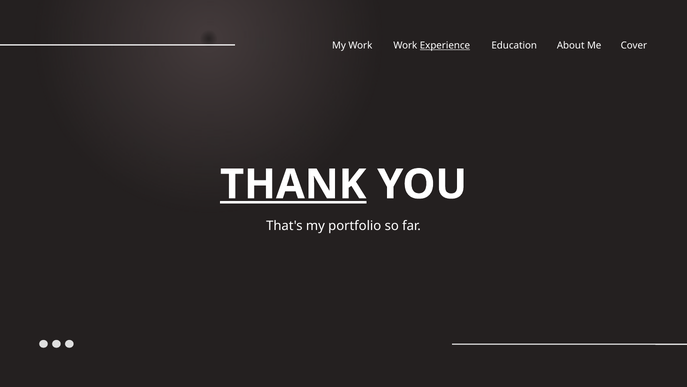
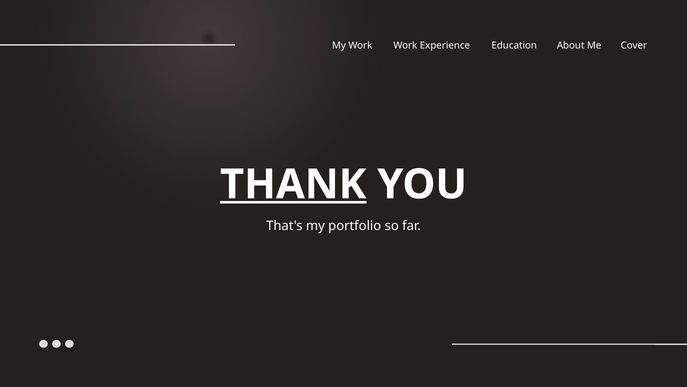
Experience underline: present -> none (445, 46)
